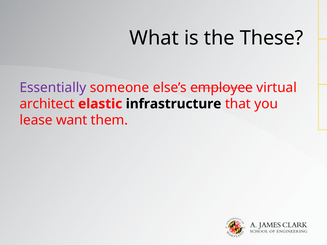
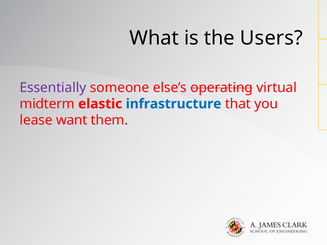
These: These -> Users (271, 38)
employee: employee -> operating (222, 88)
architect: architect -> midterm (47, 104)
infrastructure colour: black -> blue (174, 104)
